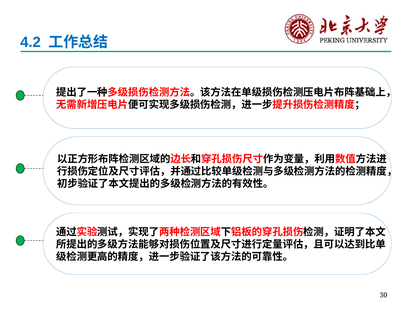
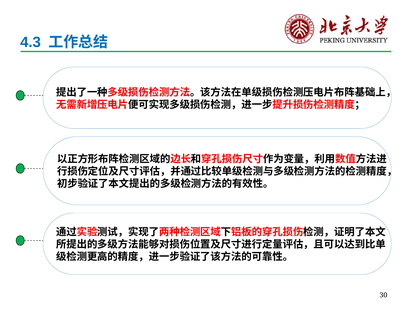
4.2: 4.2 -> 4.3 (31, 42)
